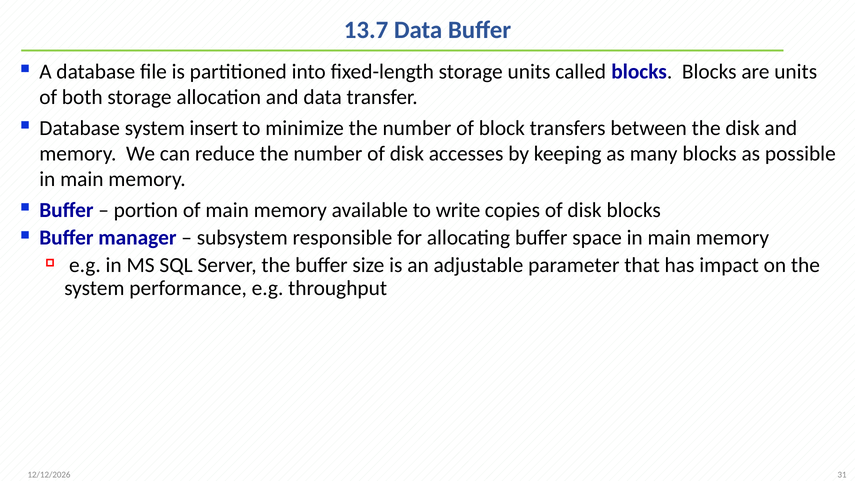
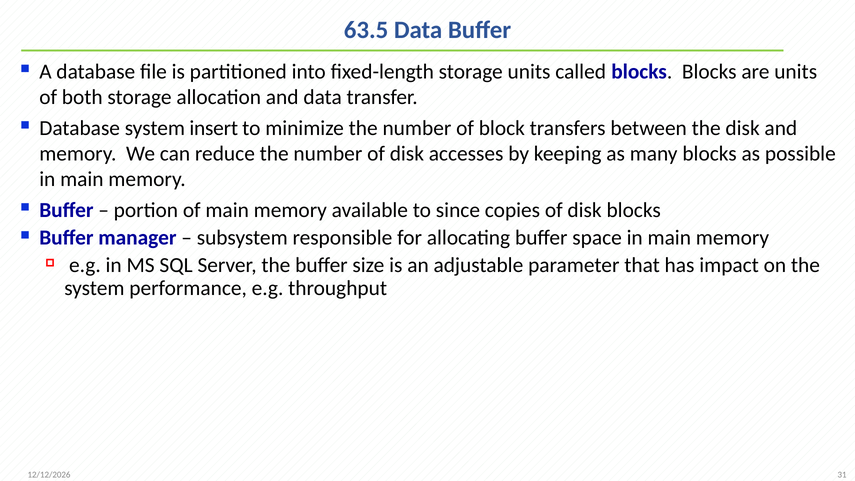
13.7: 13.7 -> 63.5 (366, 30)
write: write -> since (458, 210)
